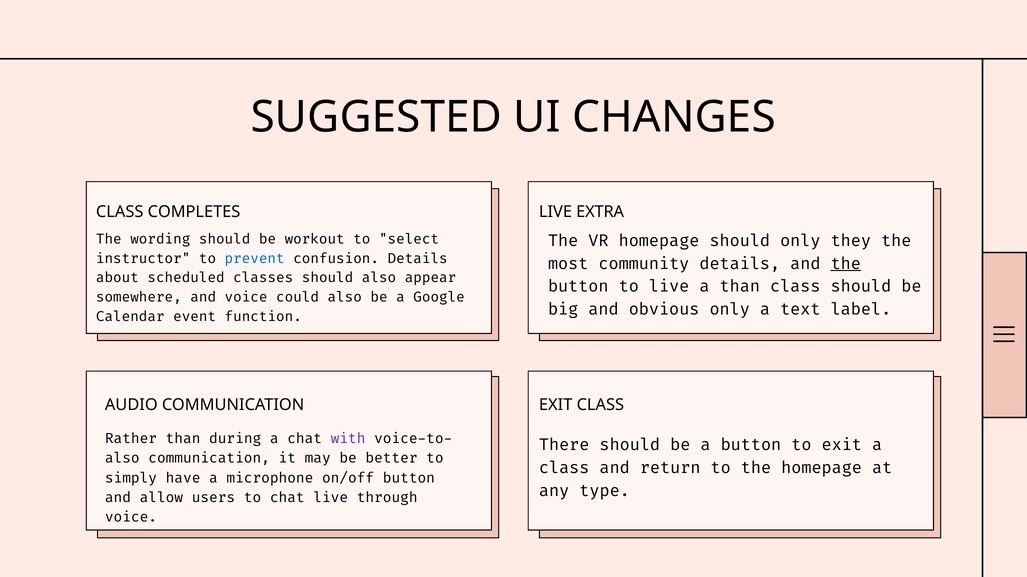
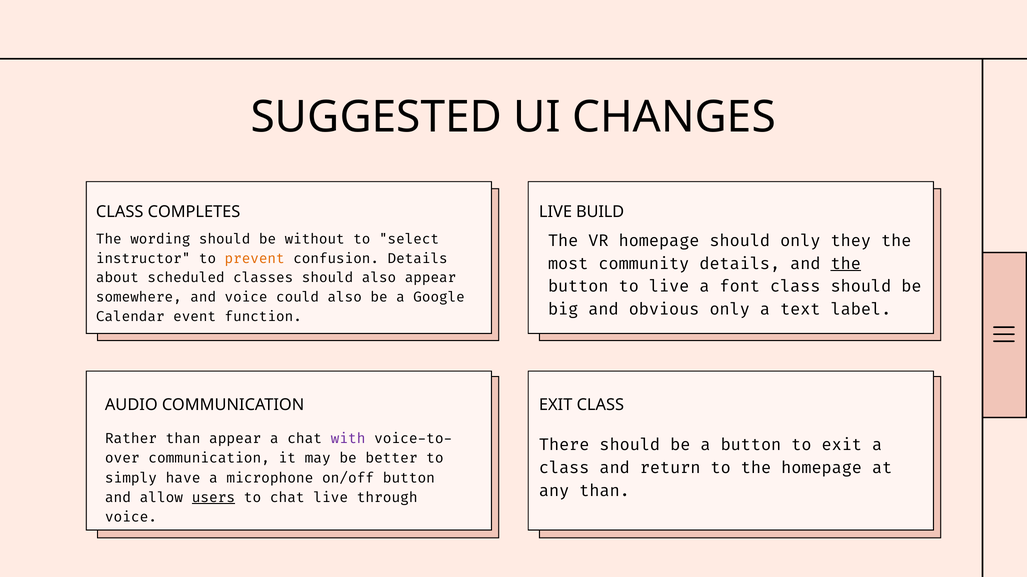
EXTRA: EXTRA -> BUILD (600, 212)
workout: workout -> without (315, 239)
prevent colour: blue -> orange (255, 259)
a than: than -> font (740, 287)
than during: during -> appear (235, 439)
also: also -> over (122, 459)
any type: type -> than (605, 491)
users underline: none -> present (213, 498)
